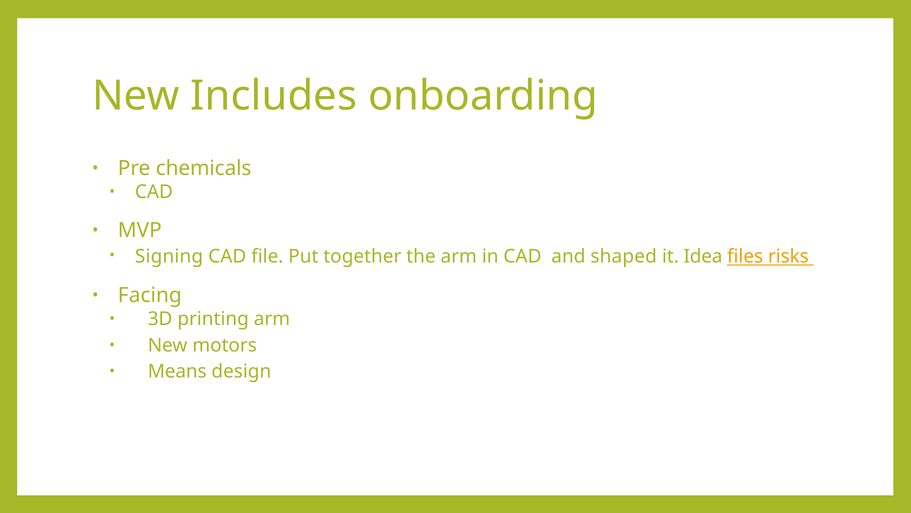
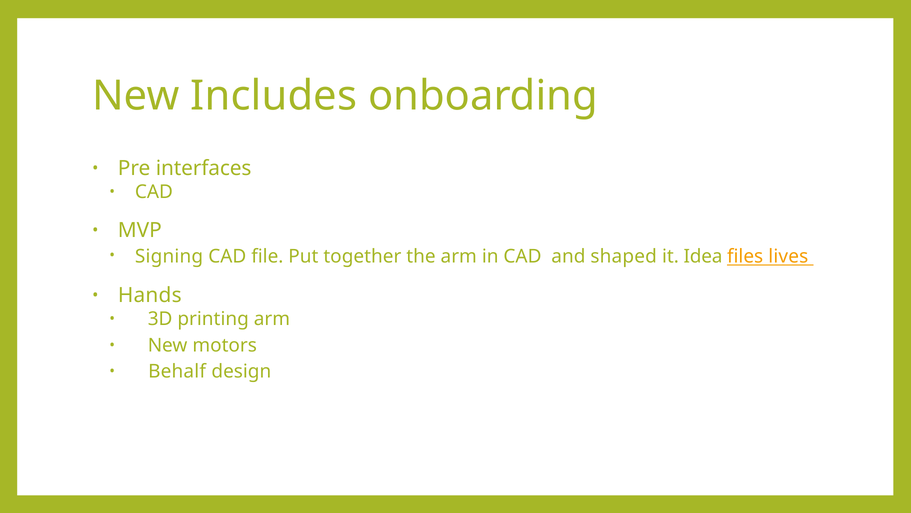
chemicals: chemicals -> interfaces (204, 168)
risks: risks -> lives (788, 256)
Facing: Facing -> Hands (150, 295)
Means: Means -> Behalf (177, 371)
